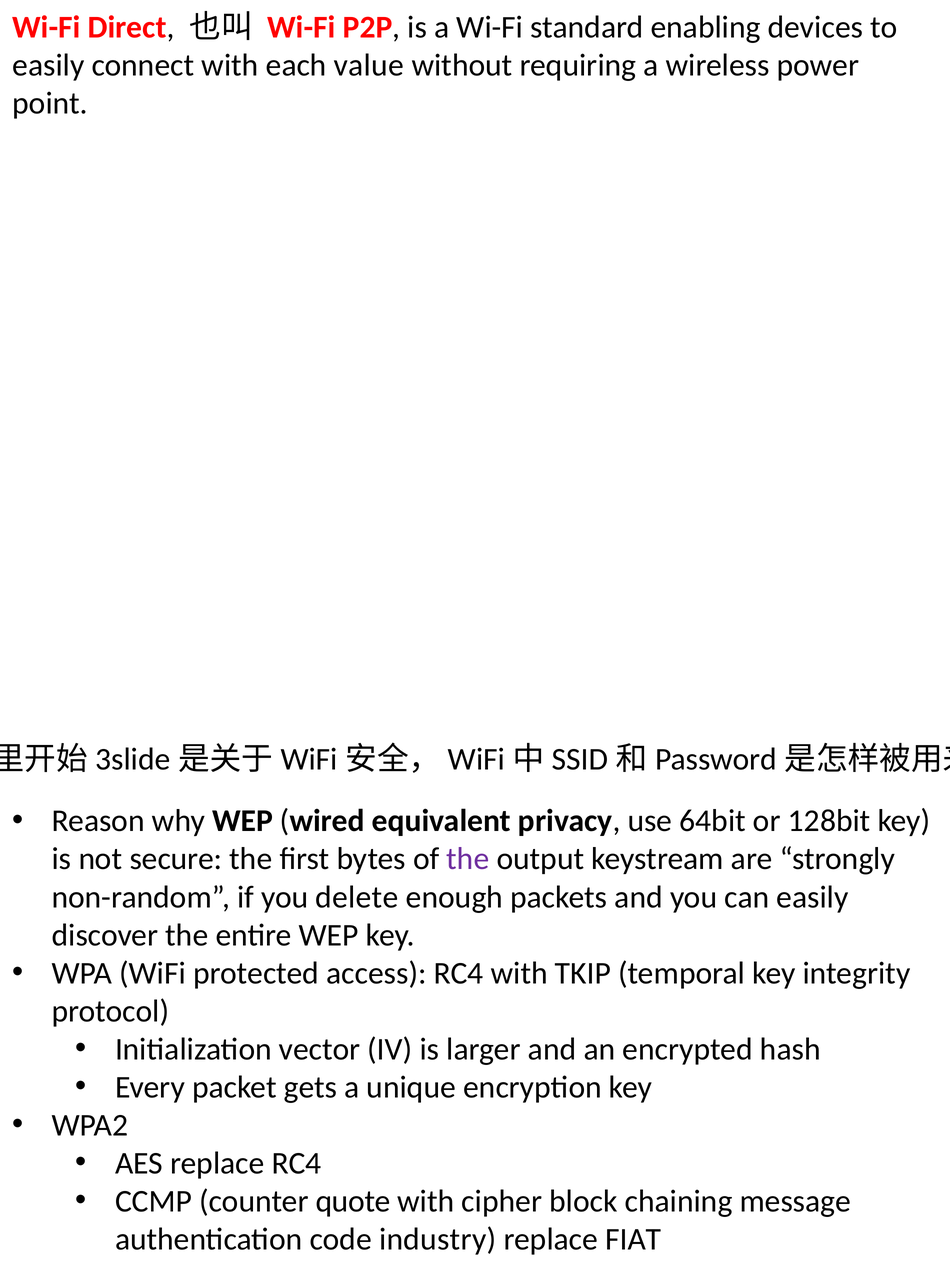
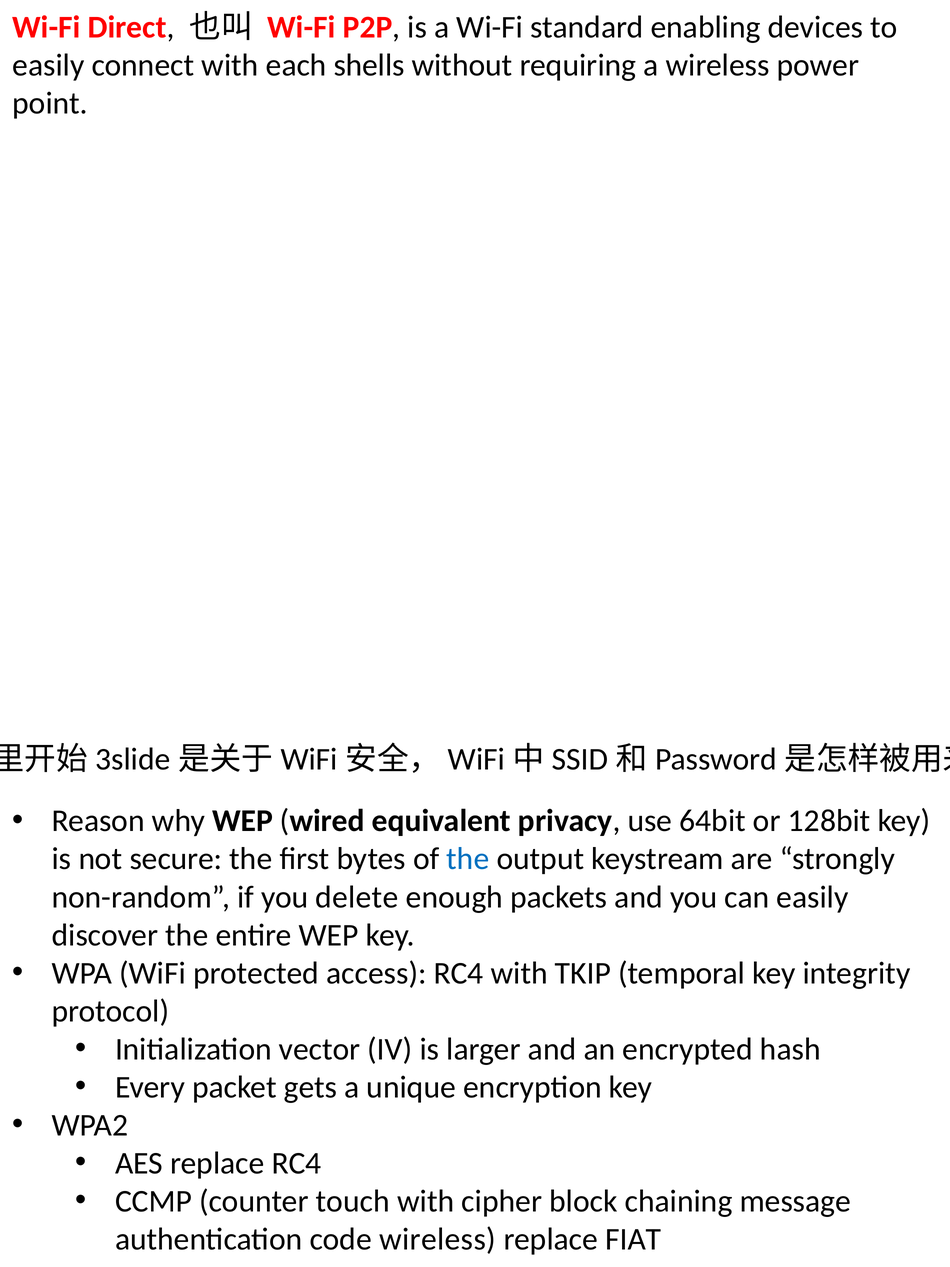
value: value -> shells (369, 65)
the colour: purple -> blue (468, 859)
quote: quote -> touch (353, 1201)
code industry: industry -> wireless (438, 1239)
